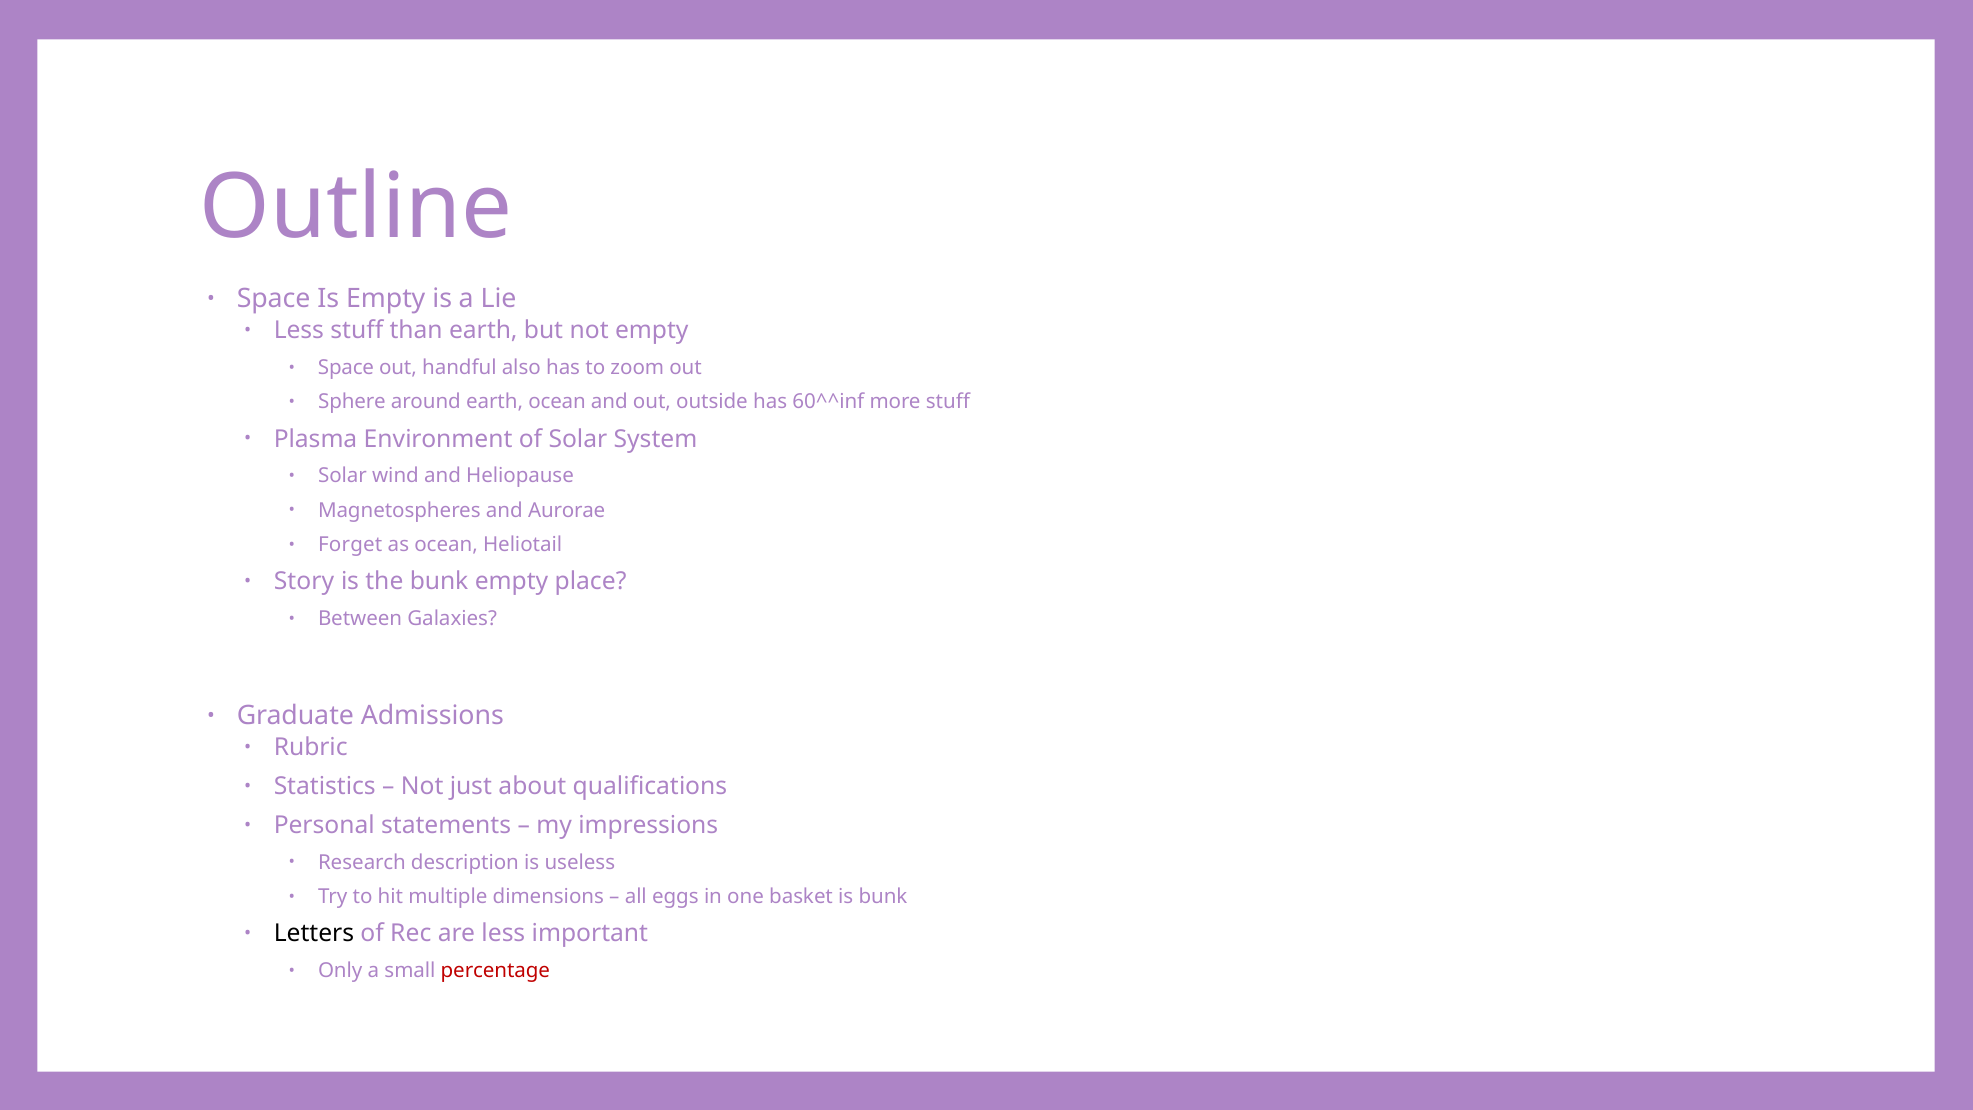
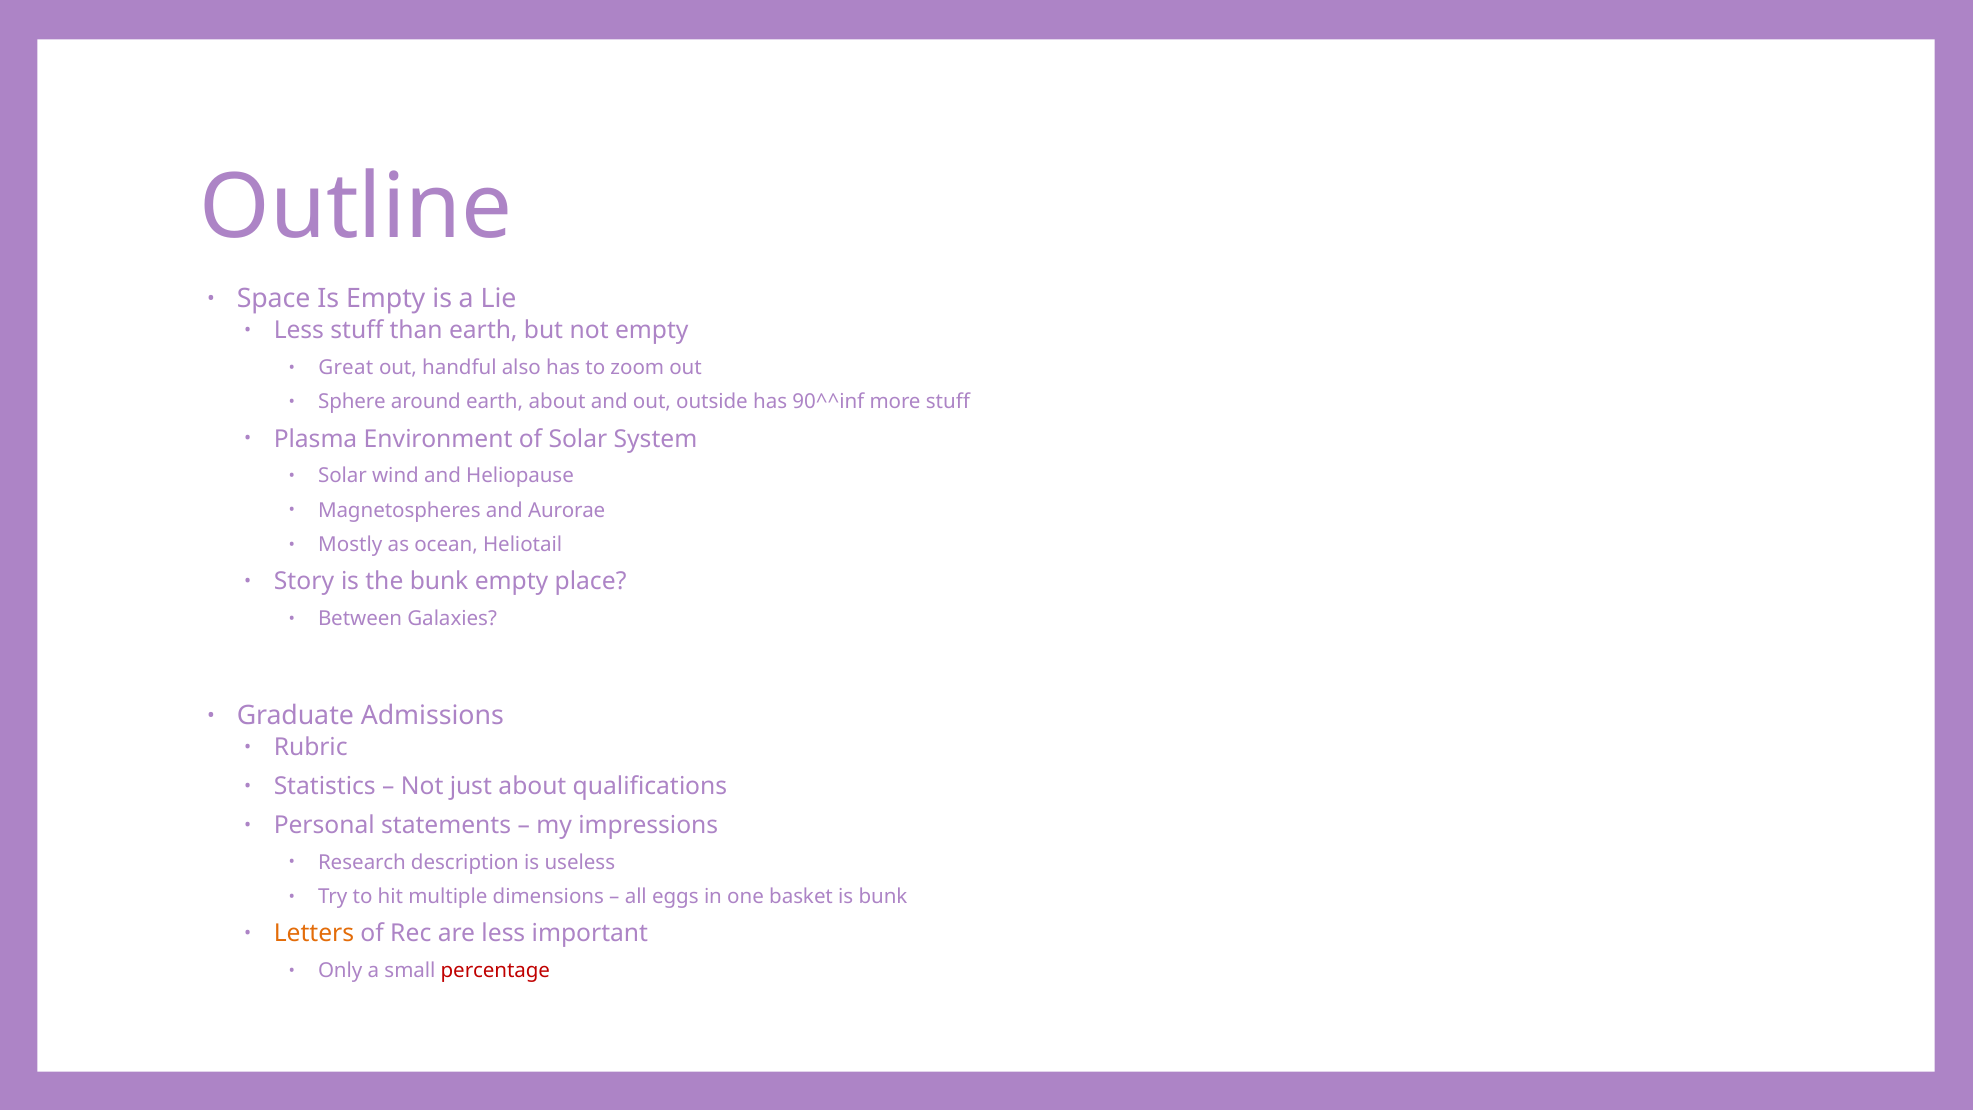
Space: Space -> Great (346, 368)
earth ocean: ocean -> about (557, 402)
60^^inf: 60^^inf -> 90^^inf (828, 402)
Forget: Forget -> Mostly (350, 545)
Letters colour: black -> orange (314, 934)
